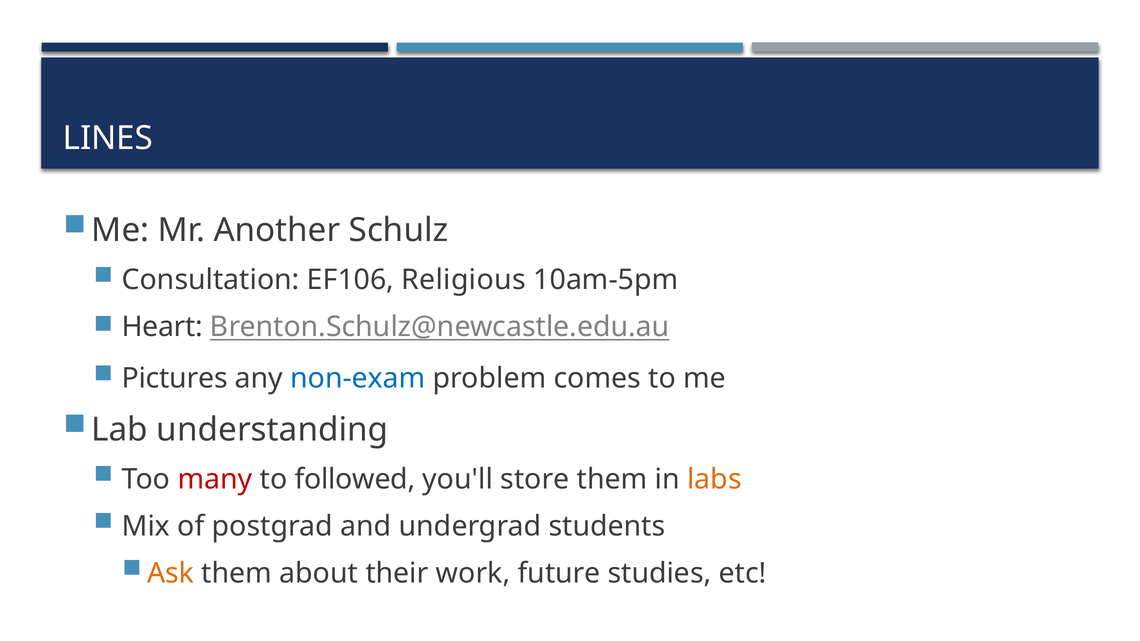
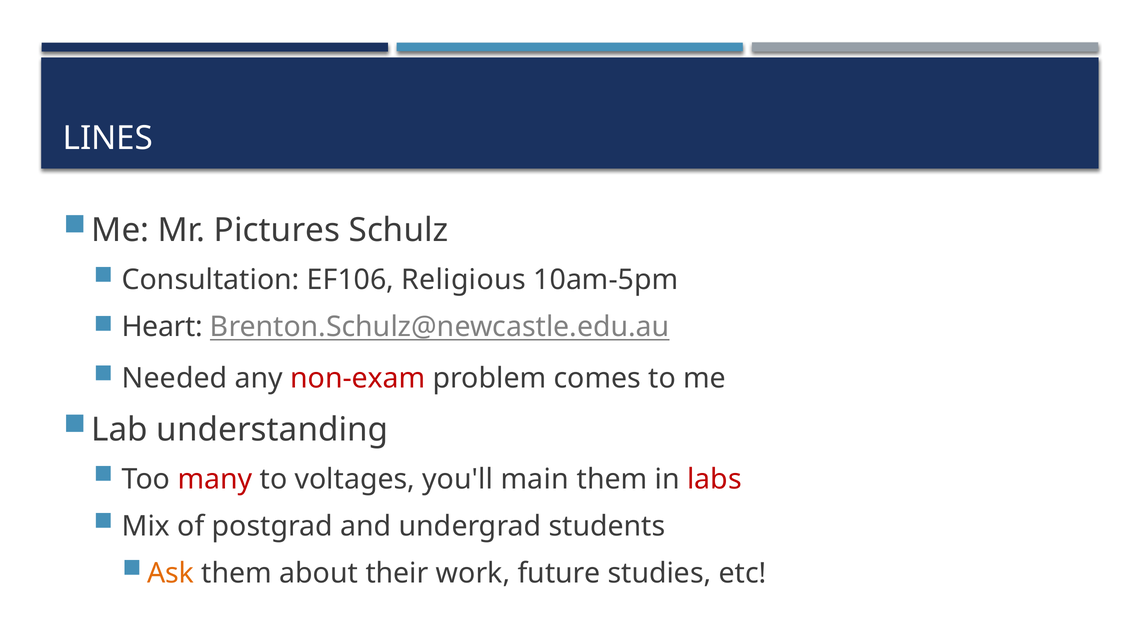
Another: Another -> Pictures (277, 230)
Pictures: Pictures -> Needed (175, 379)
non-exam colour: blue -> red (358, 379)
followed: followed -> voltages (355, 479)
store: store -> main (535, 479)
labs colour: orange -> red (714, 479)
